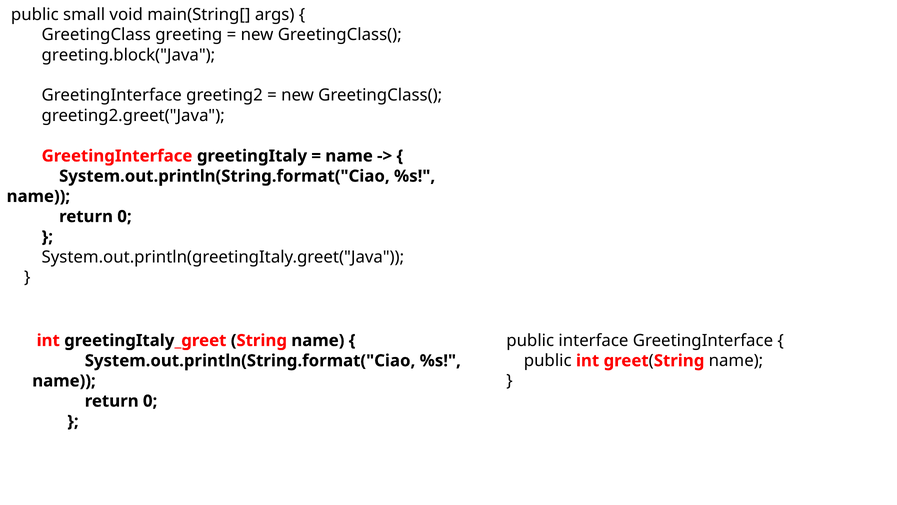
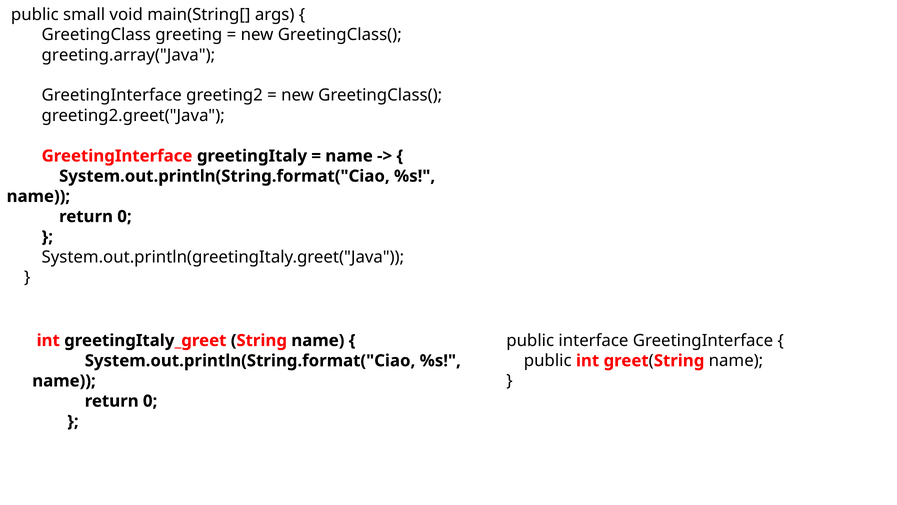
greeting.block("Java: greeting.block("Java -> greeting.array("Java (128, 55)
